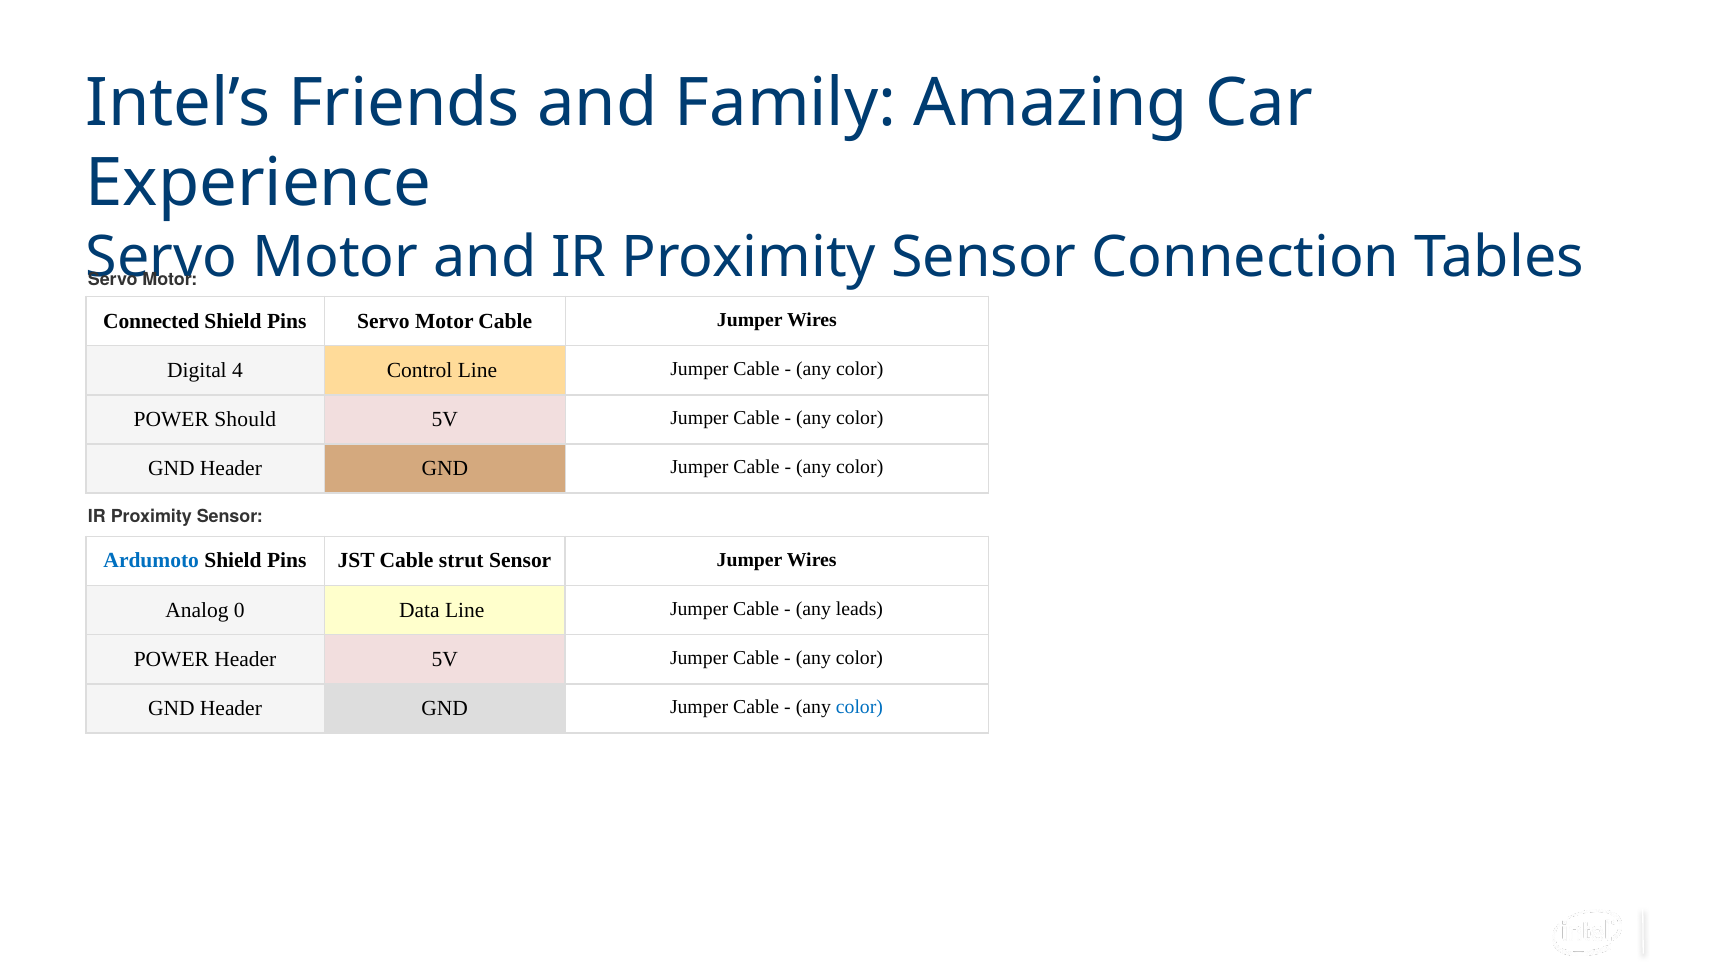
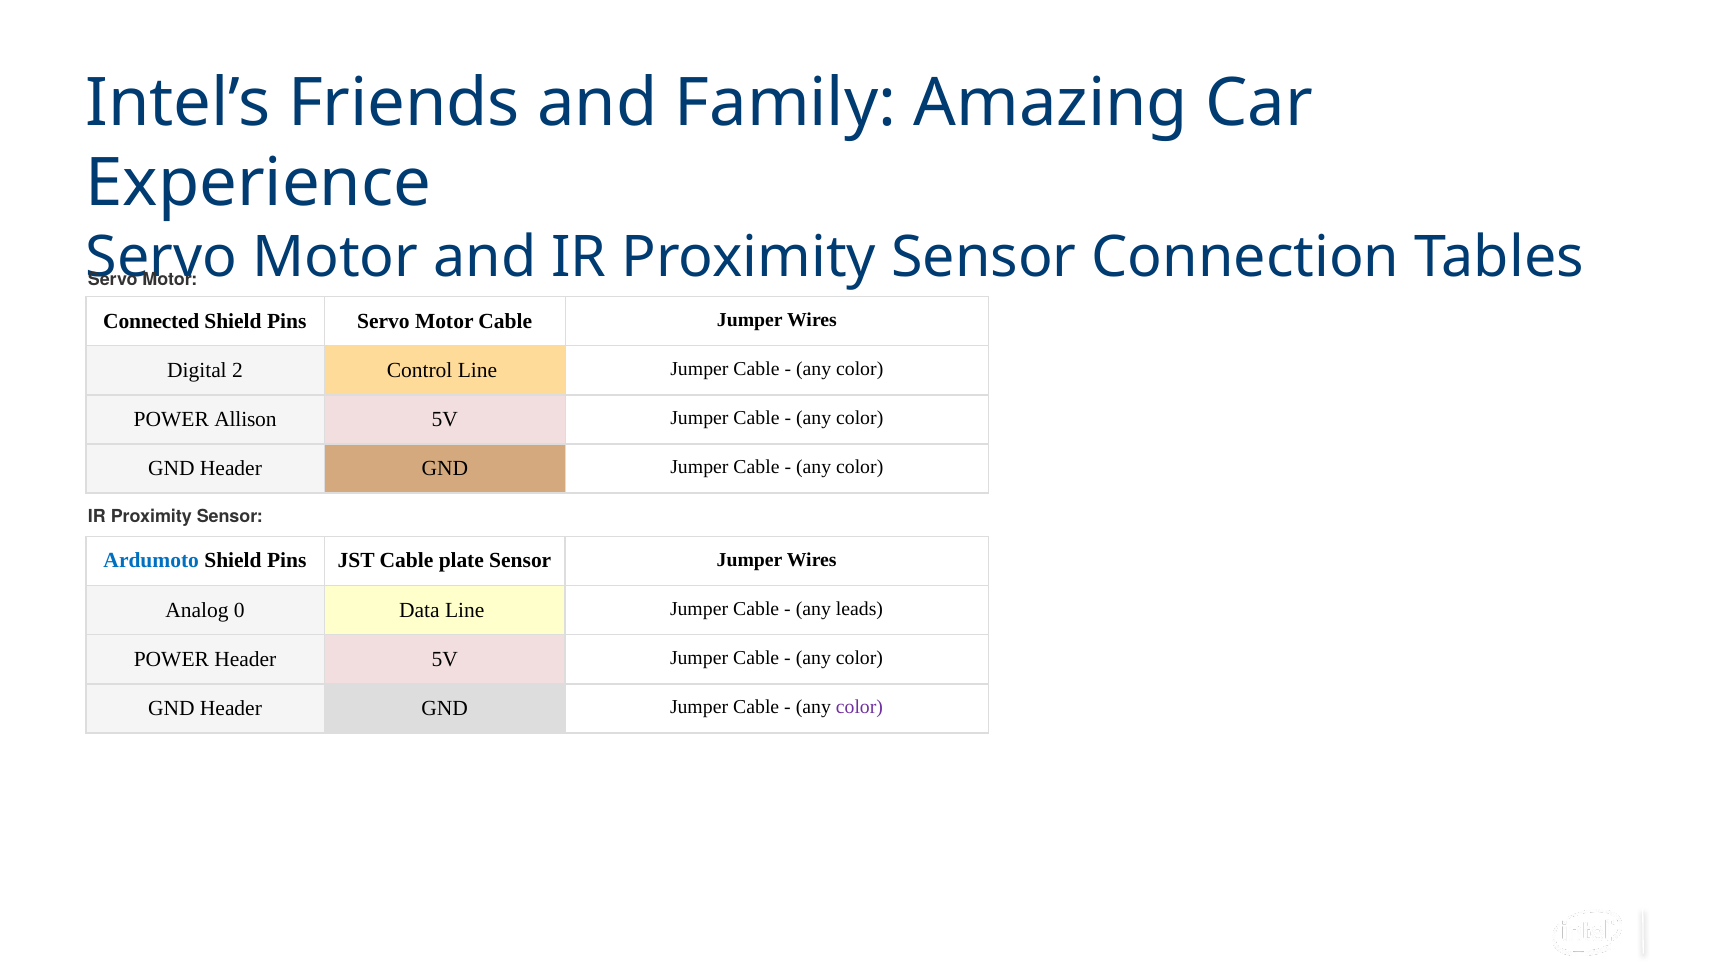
4: 4 -> 2 (237, 370)
Should: Should -> Allison (245, 419)
strut: strut -> plate (461, 561)
color colour: blue -> purple (859, 707)
